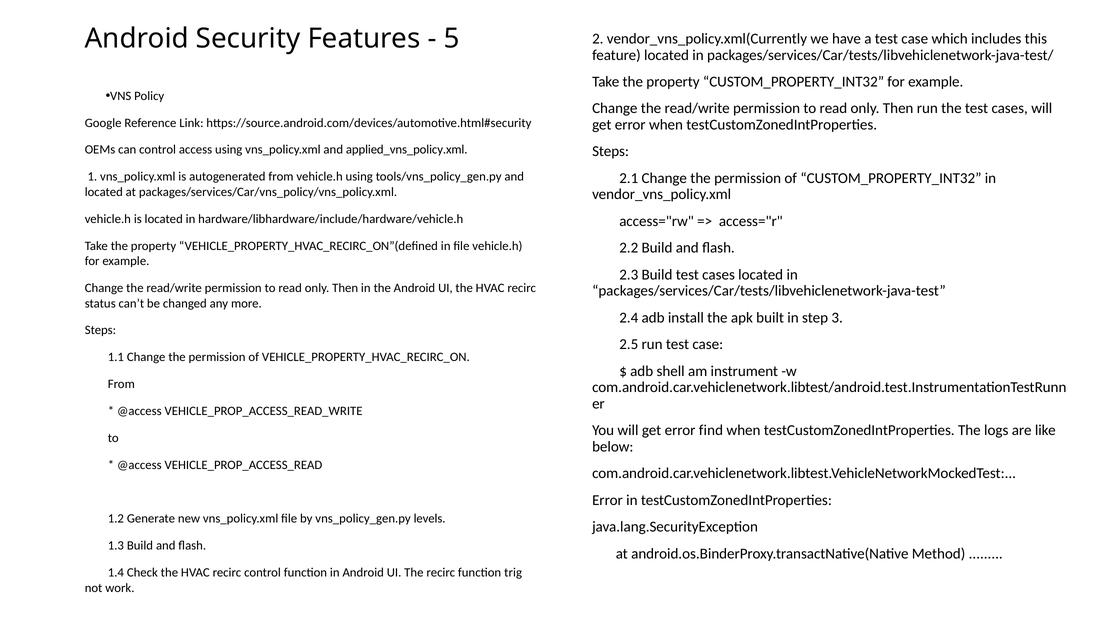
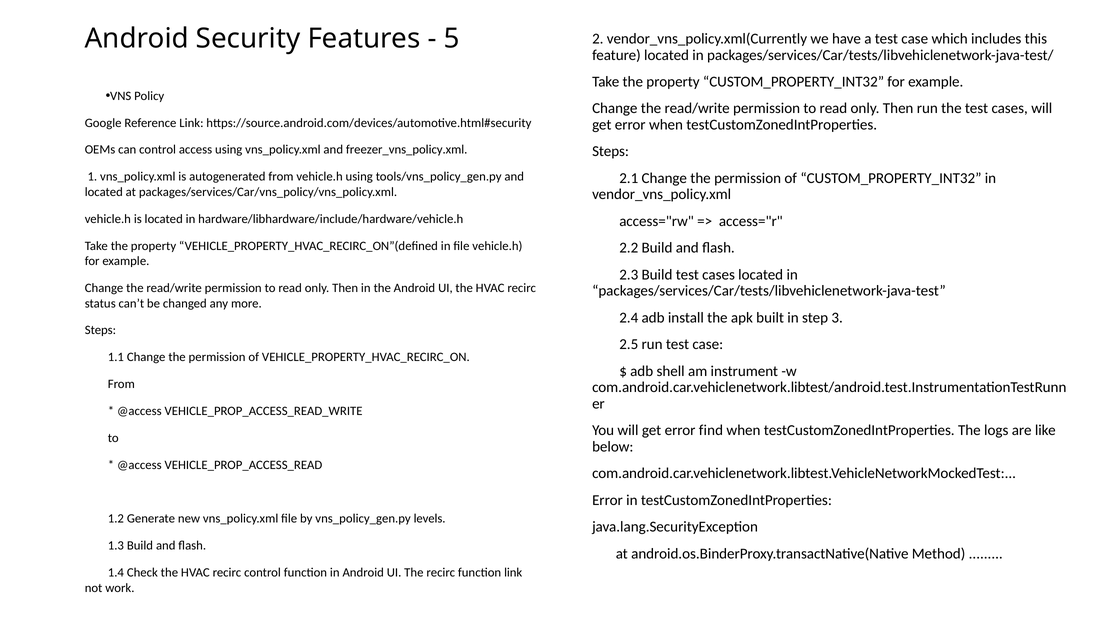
applied_vns_policy.xml: applied_vns_policy.xml -> freezer_vns_policy.xml (407, 150)
function trig: trig -> link (513, 572)
